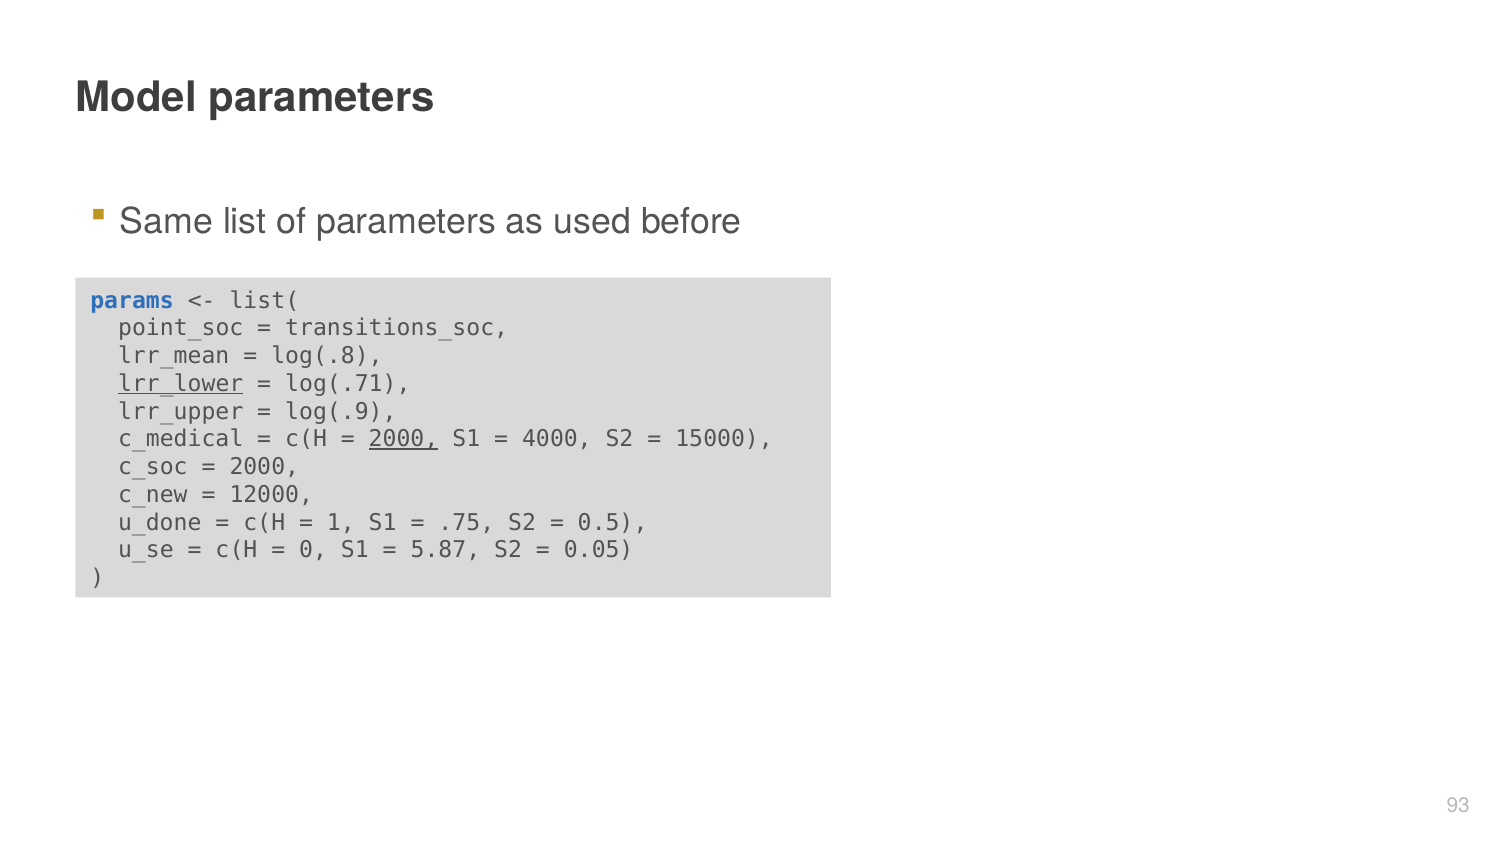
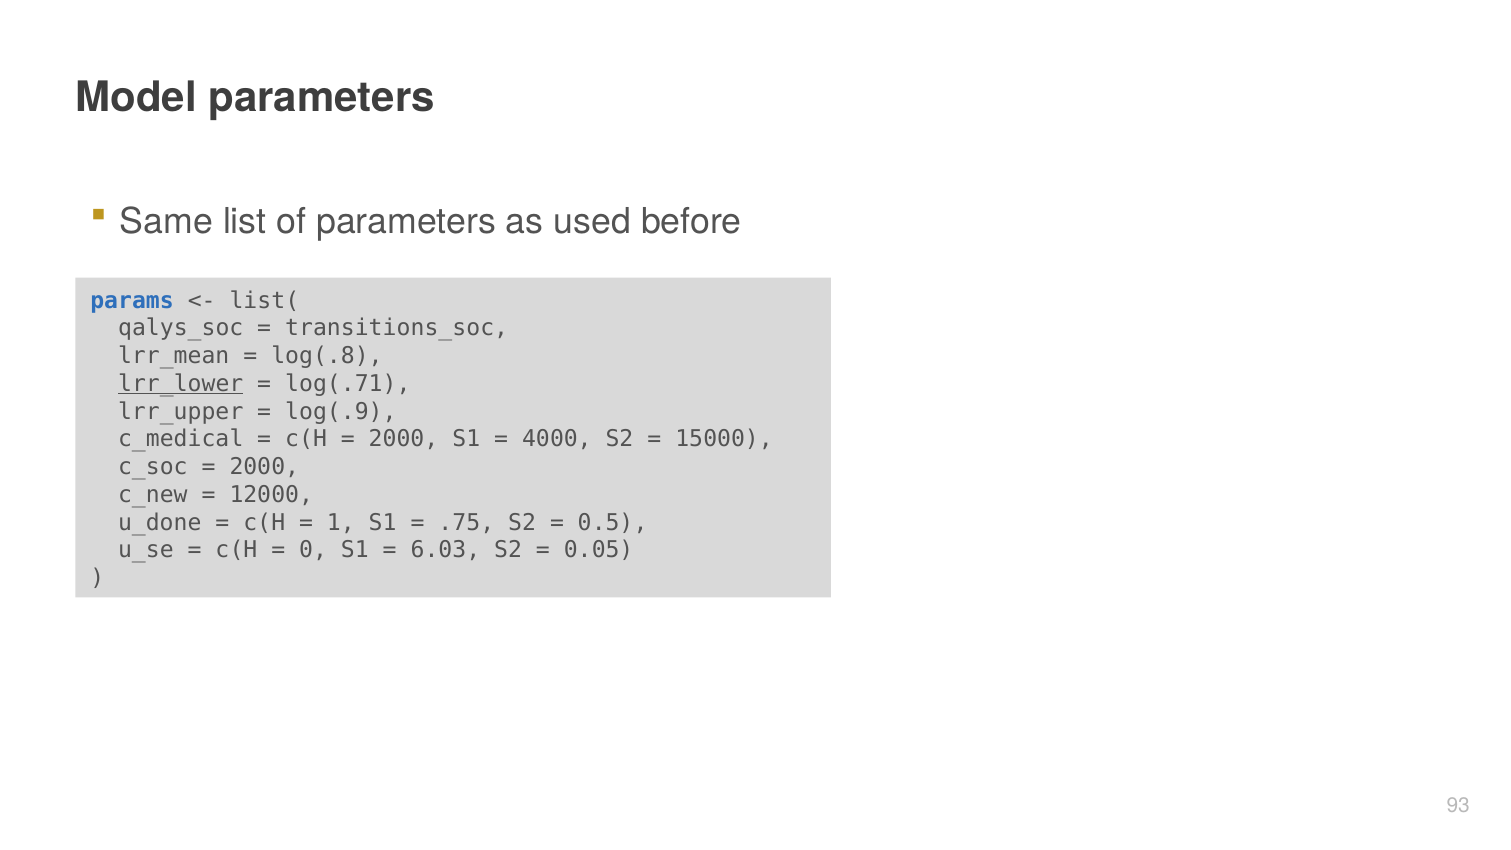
point_soc: point_soc -> qalys_soc (181, 328)
2000 underline: present -> none (403, 439)
5.87: 5.87 -> 6.03 (445, 550)
